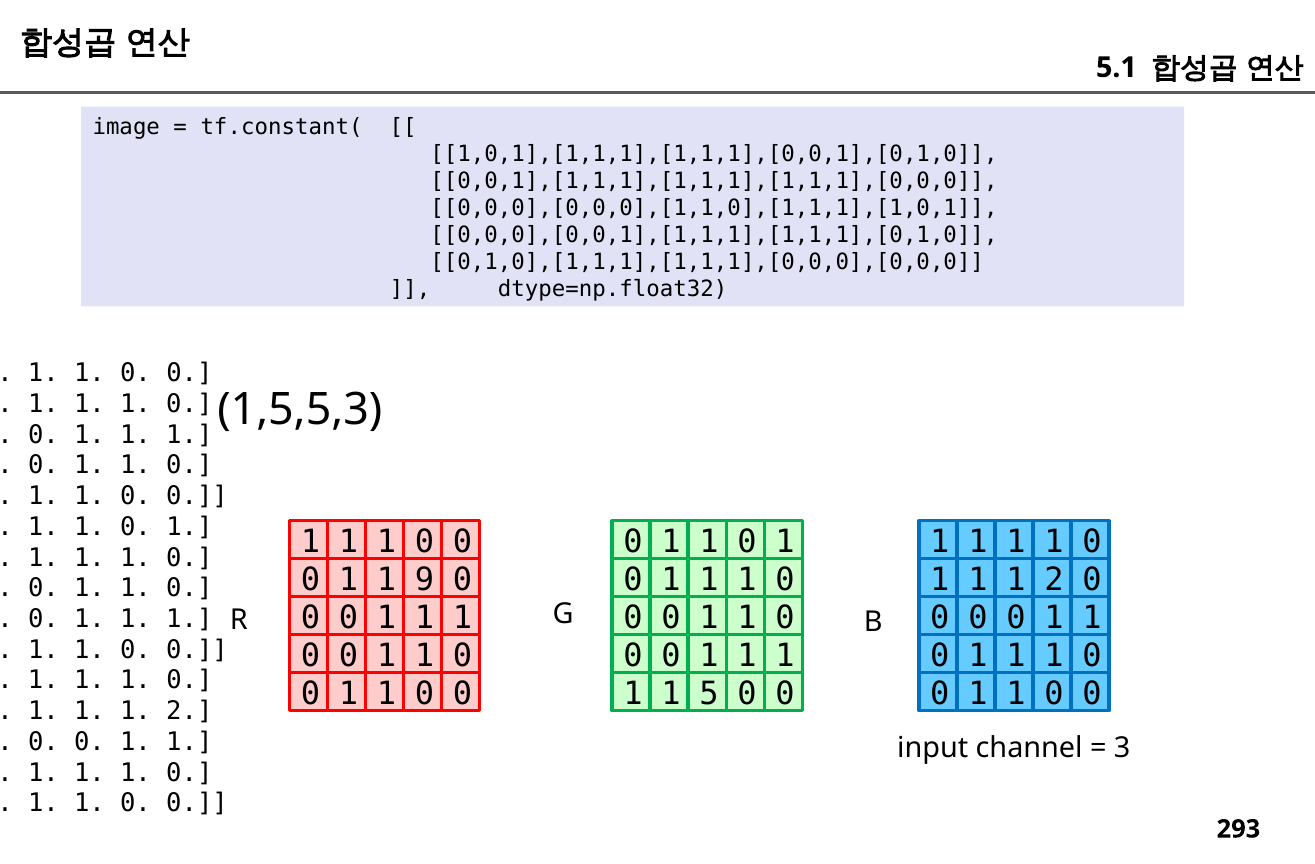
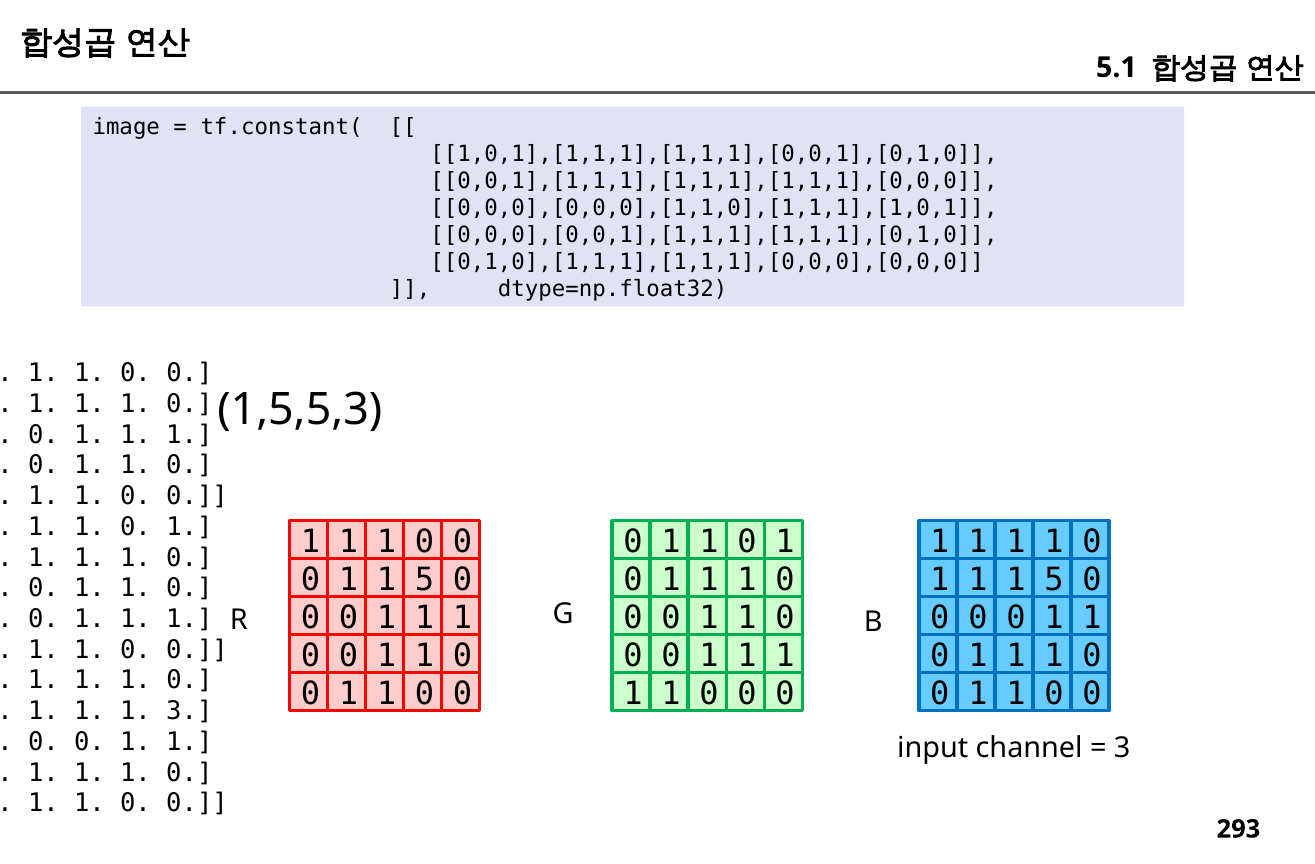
0 1 1 9: 9 -> 5 (425, 580)
2: 2 -> 5 (1054, 580)
5: 5 -> 0 (709, 694)
2: 2 -> 3 (189, 711)
